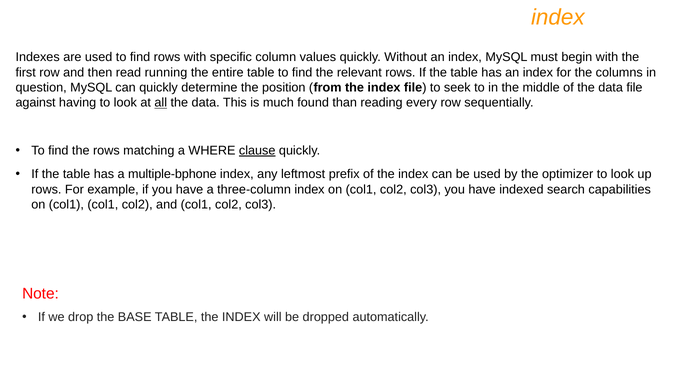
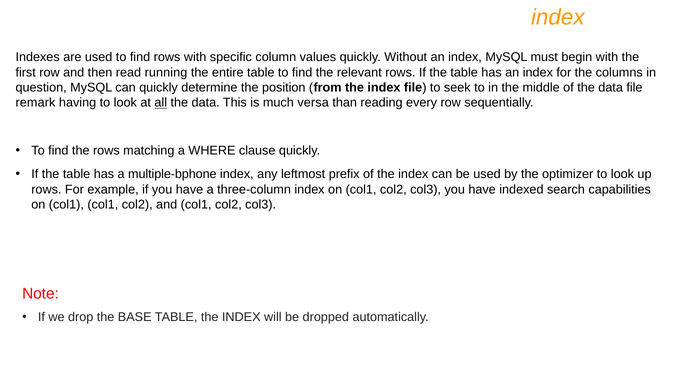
against: against -> remark (35, 103)
found: found -> versa (313, 103)
clause underline: present -> none (257, 151)
